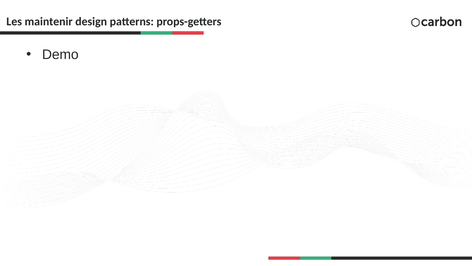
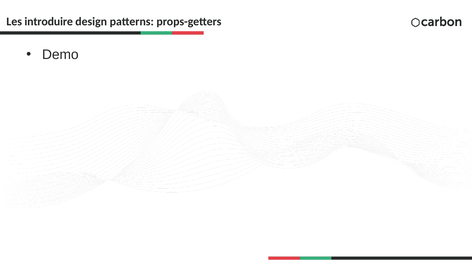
maintenir: maintenir -> introduire (49, 22)
